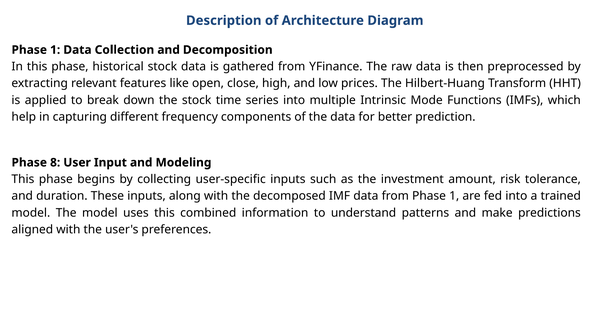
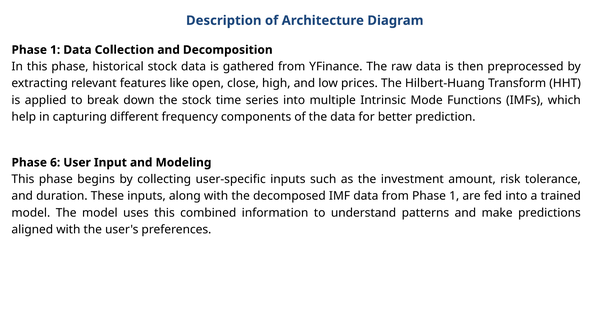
8: 8 -> 6 (55, 162)
